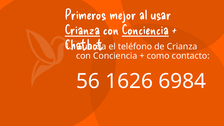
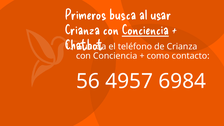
mejor: mejor -> busca (123, 15)
Crianza underline: present -> none (82, 30)
1626: 1626 -> 4957 (129, 81)
